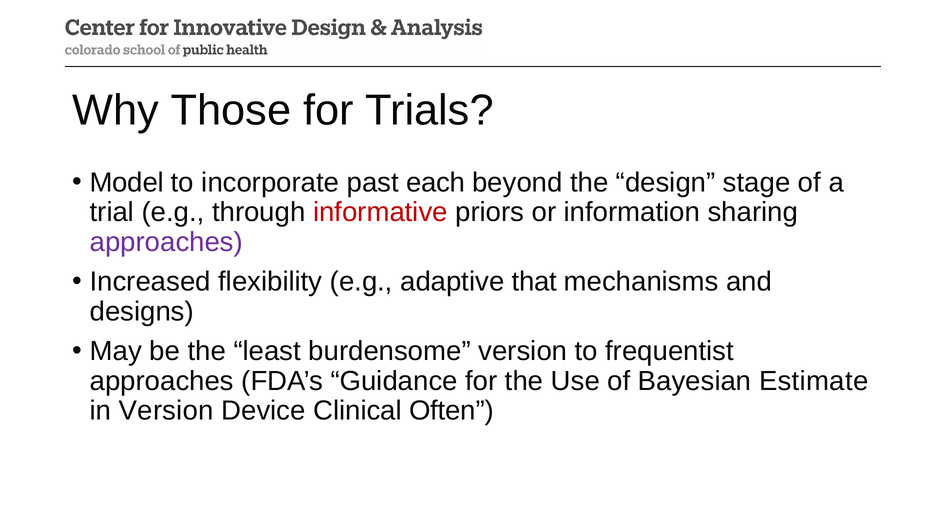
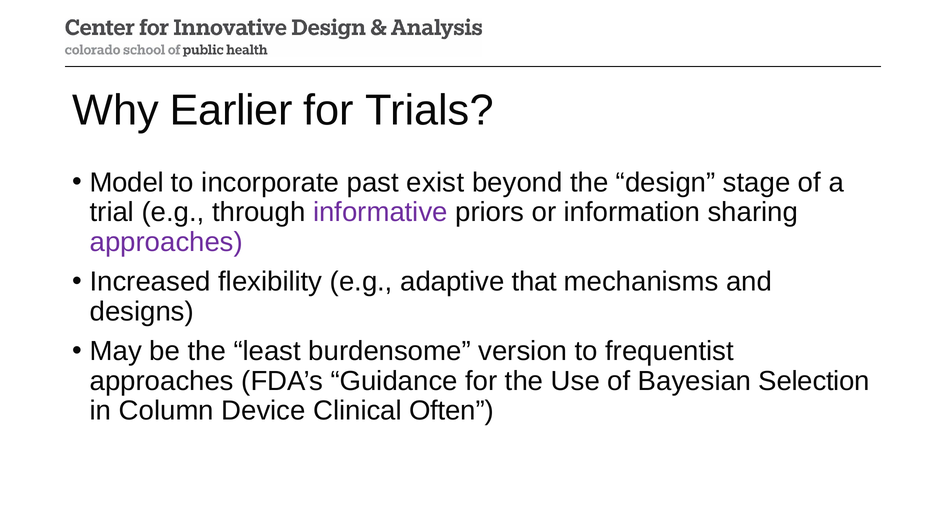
Those: Those -> Earlier (231, 110)
each: each -> exist (435, 183)
informative colour: red -> purple (380, 212)
Estimate: Estimate -> Selection (814, 381)
in Version: Version -> Column (166, 411)
